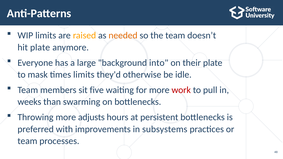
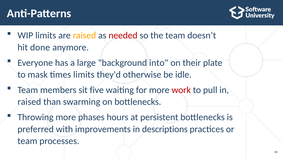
needed colour: orange -> red (123, 35)
hit plate: plate -> done (40, 47)
weeks: weeks -> raised (29, 102)
adjusts: adjusts -> phases (91, 117)
subsystems: subsystems -> descriptions (165, 129)
